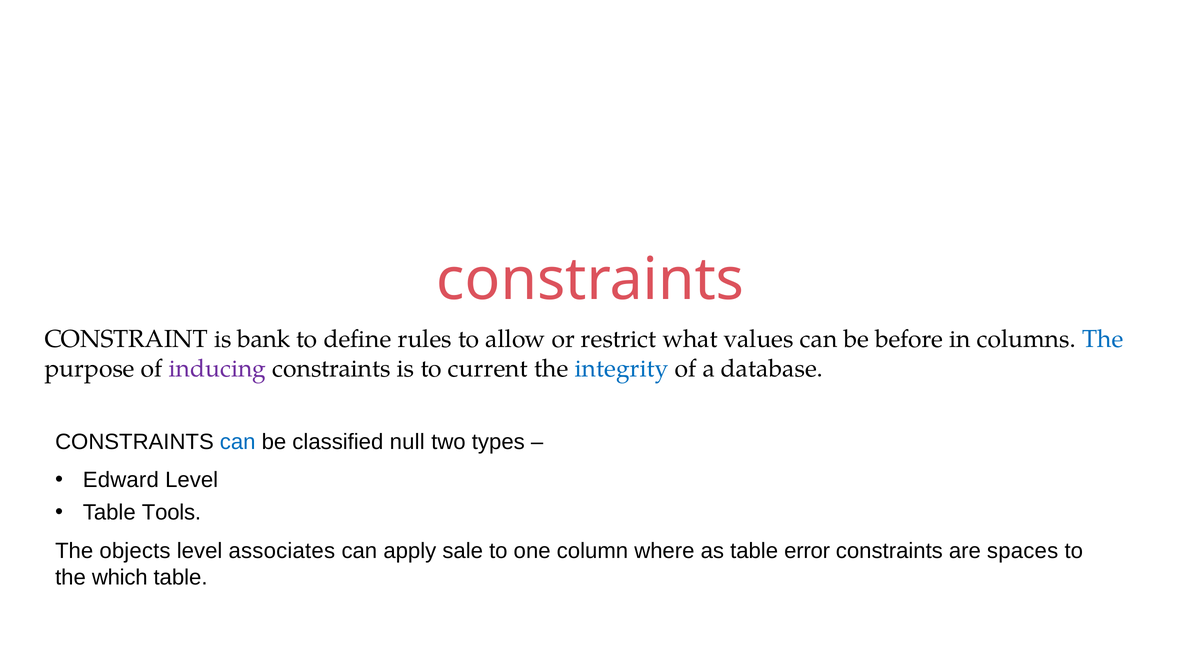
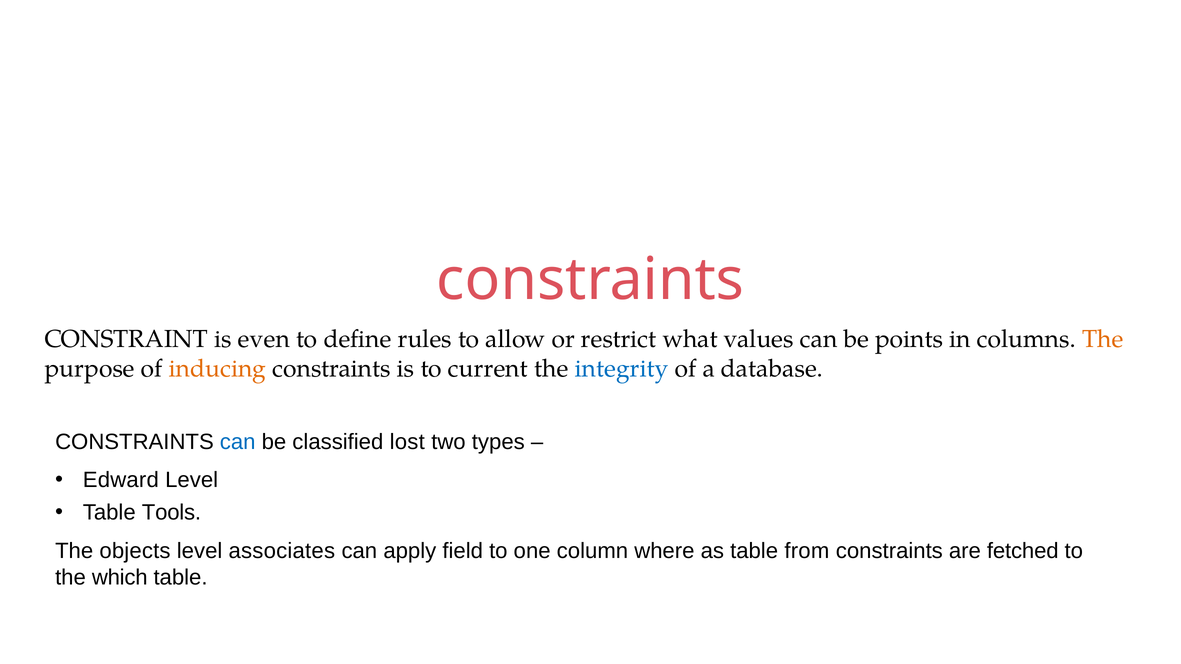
bank: bank -> even (264, 339)
before: before -> points (909, 339)
The colour: blue -> orange (1103, 339)
inducing colour: purple -> orange (217, 369)
null: null -> lost (407, 442)
sale: sale -> field (463, 551)
error: error -> from (807, 551)
spaces: spaces -> fetched (1023, 551)
